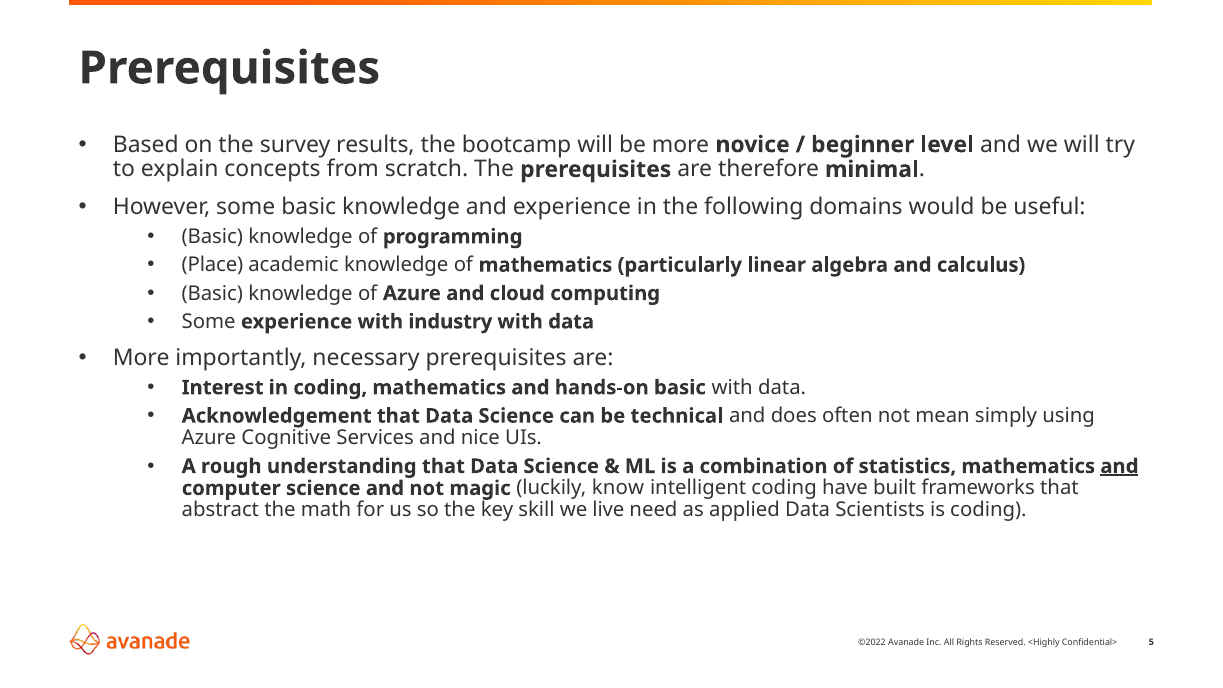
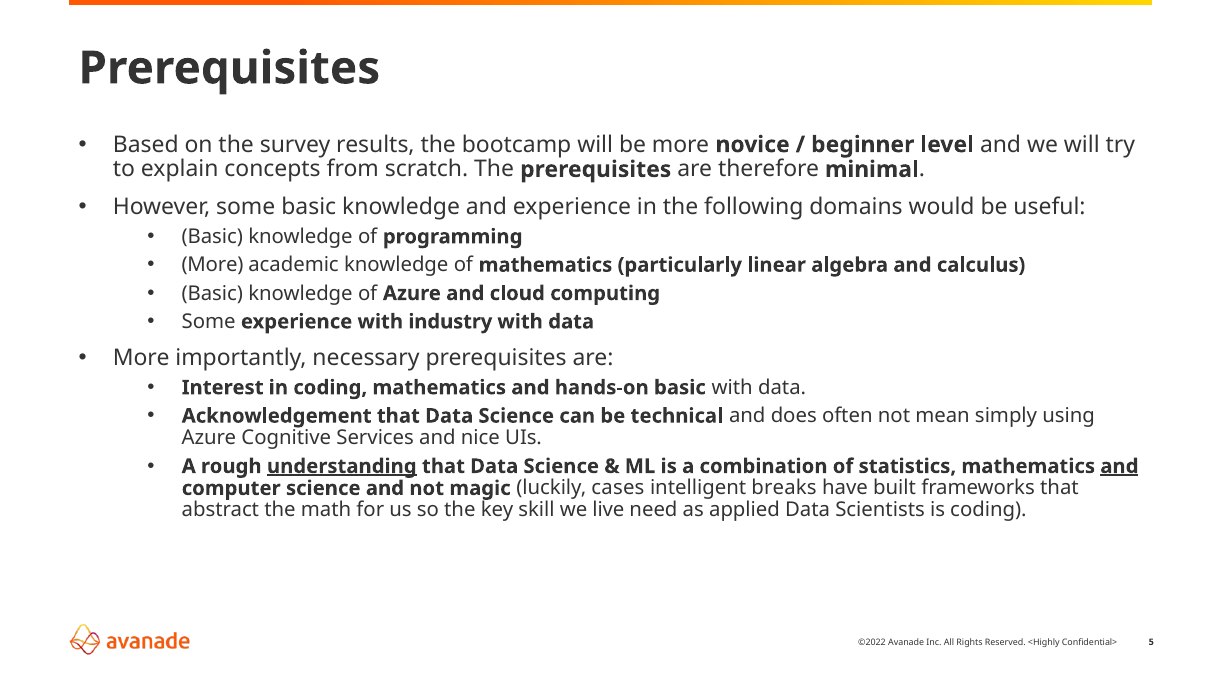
Place: Place -> More (212, 265)
understanding underline: none -> present (342, 466)
know: know -> cases (618, 488)
intelligent coding: coding -> breaks (784, 488)
